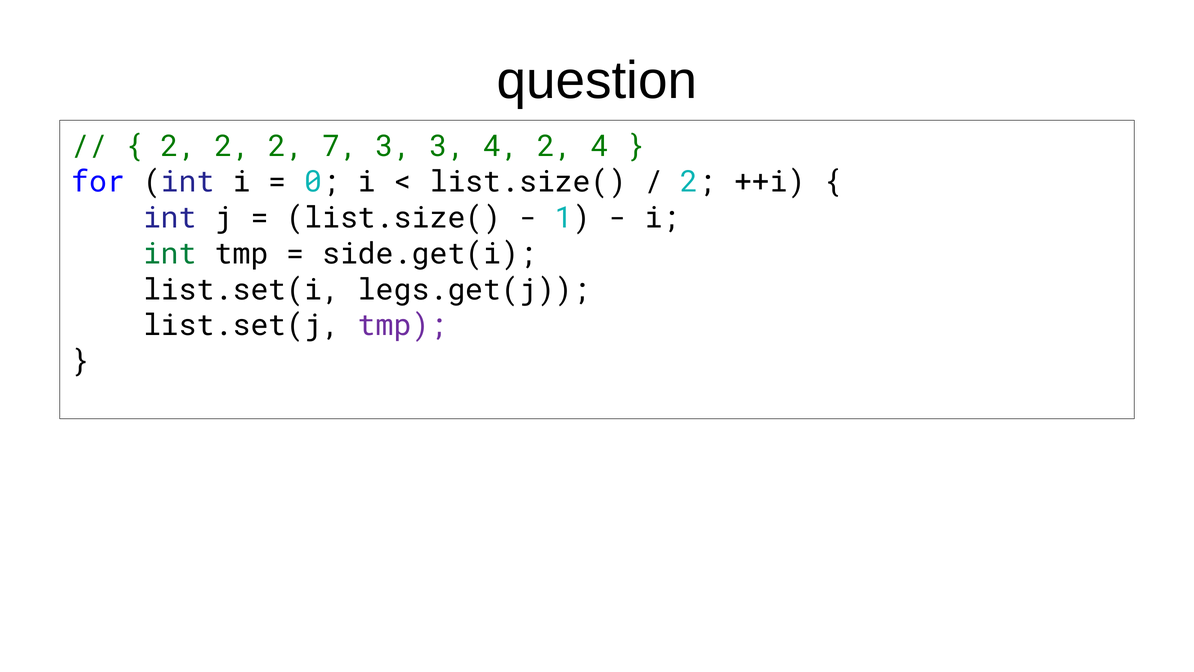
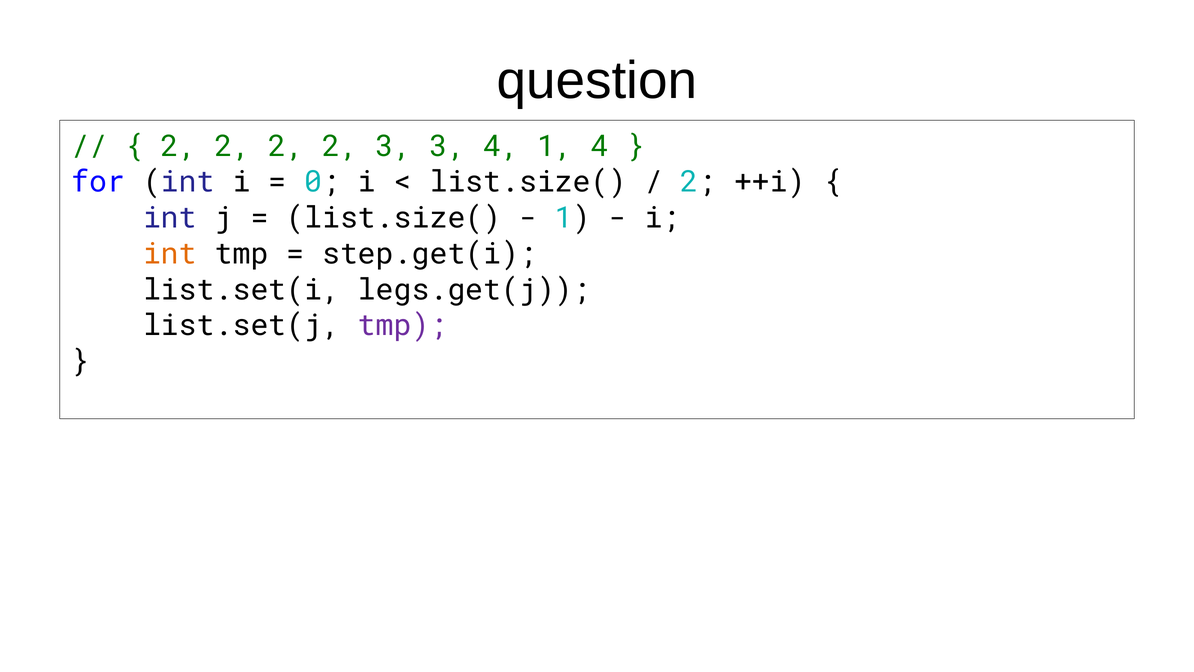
2 2 2 7: 7 -> 2 (340, 146)
4 2: 2 -> 1 (555, 146)
int colour: green -> orange (170, 254)
side.get(i: side.get(i -> step.get(i (430, 254)
